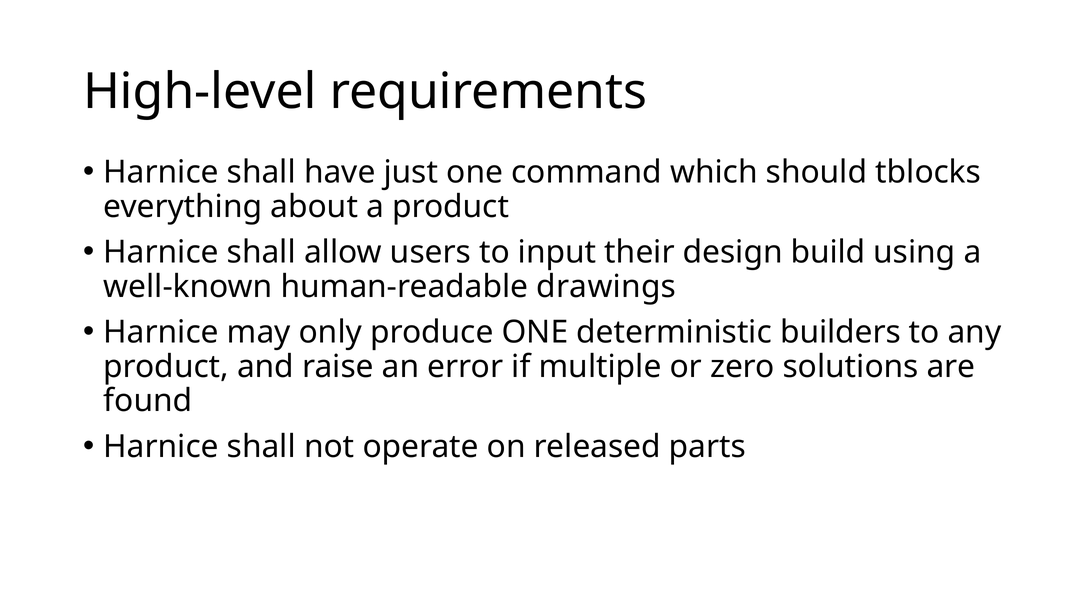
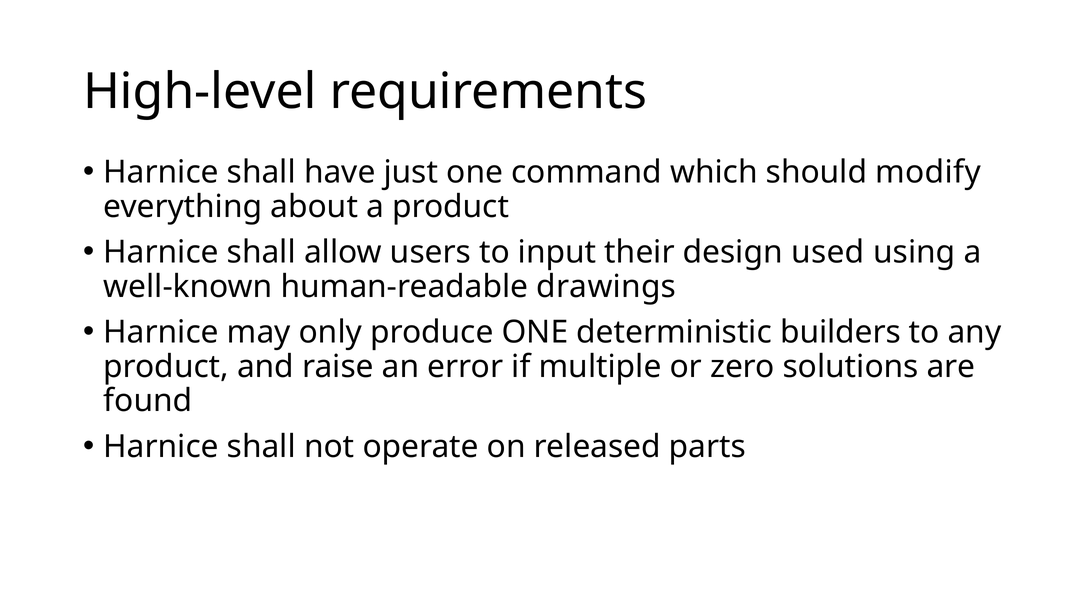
tblocks: tblocks -> modify (928, 172)
build: build -> used (828, 252)
